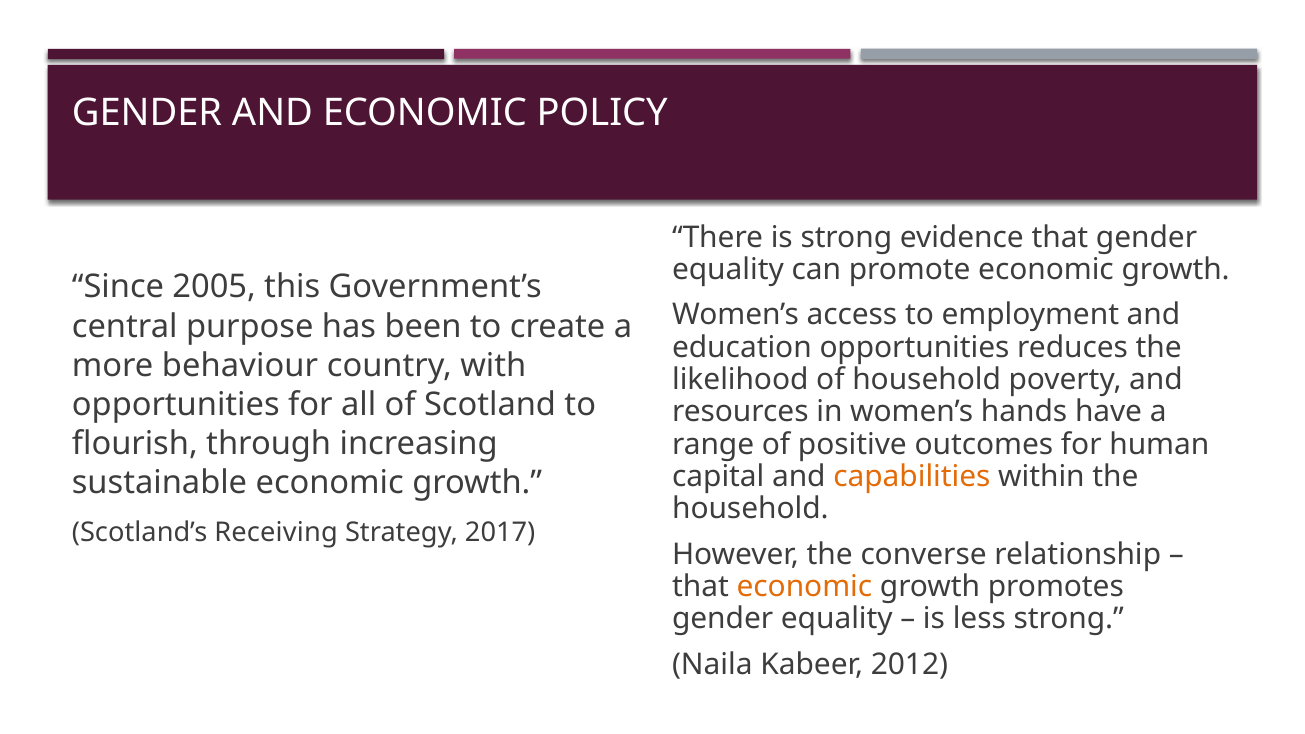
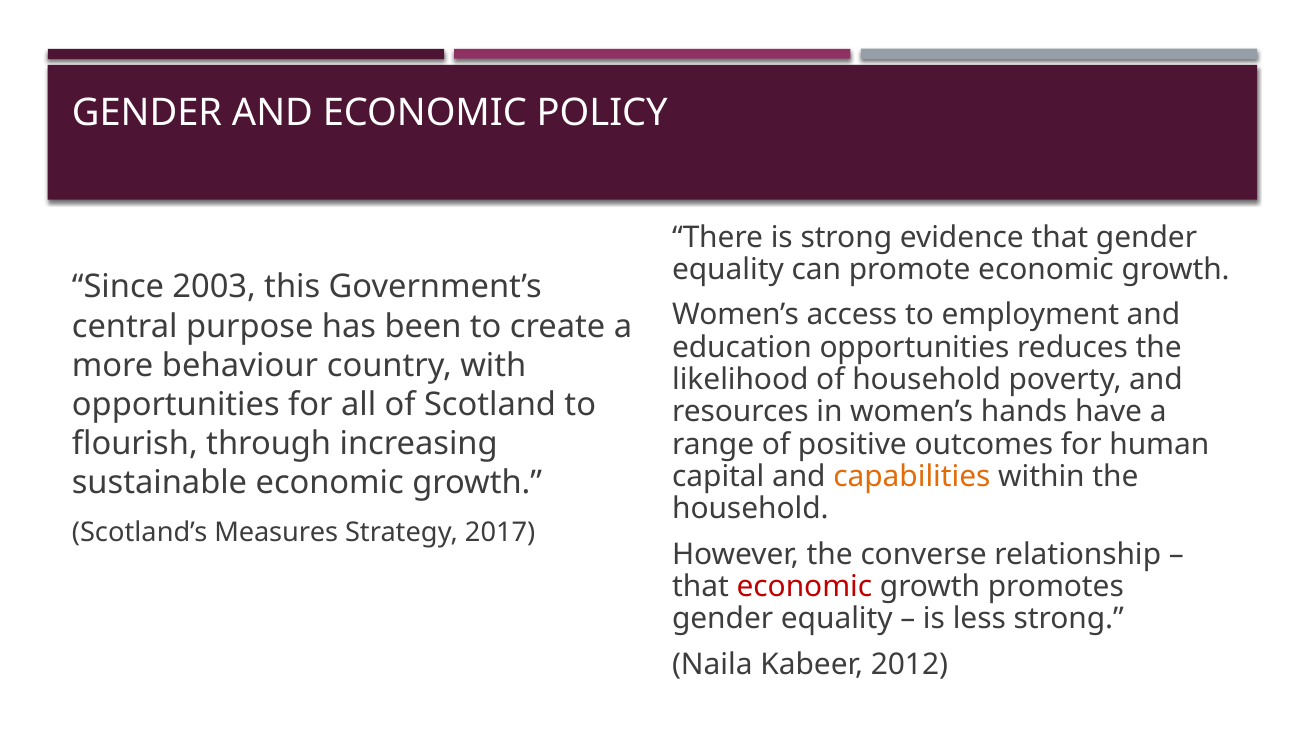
2005: 2005 -> 2003 (214, 287)
Receiving: Receiving -> Measures (276, 532)
economic colour: orange -> red (804, 587)
